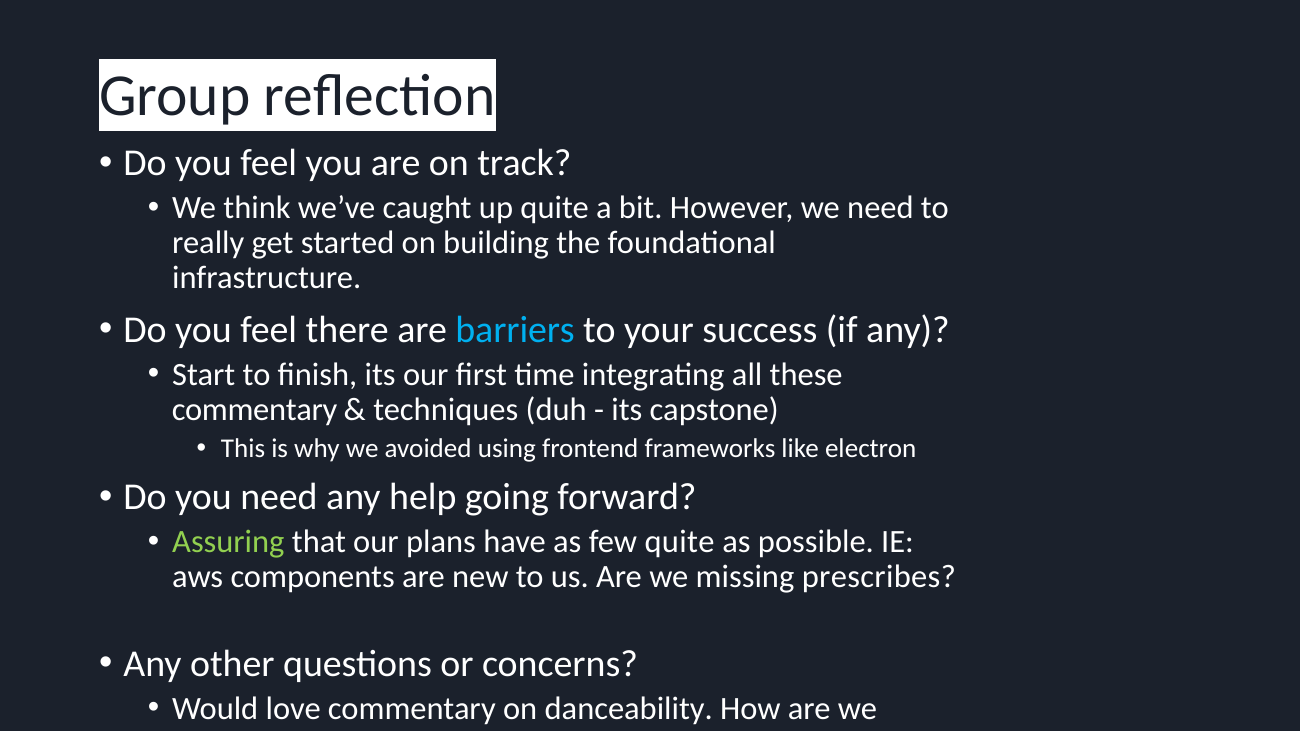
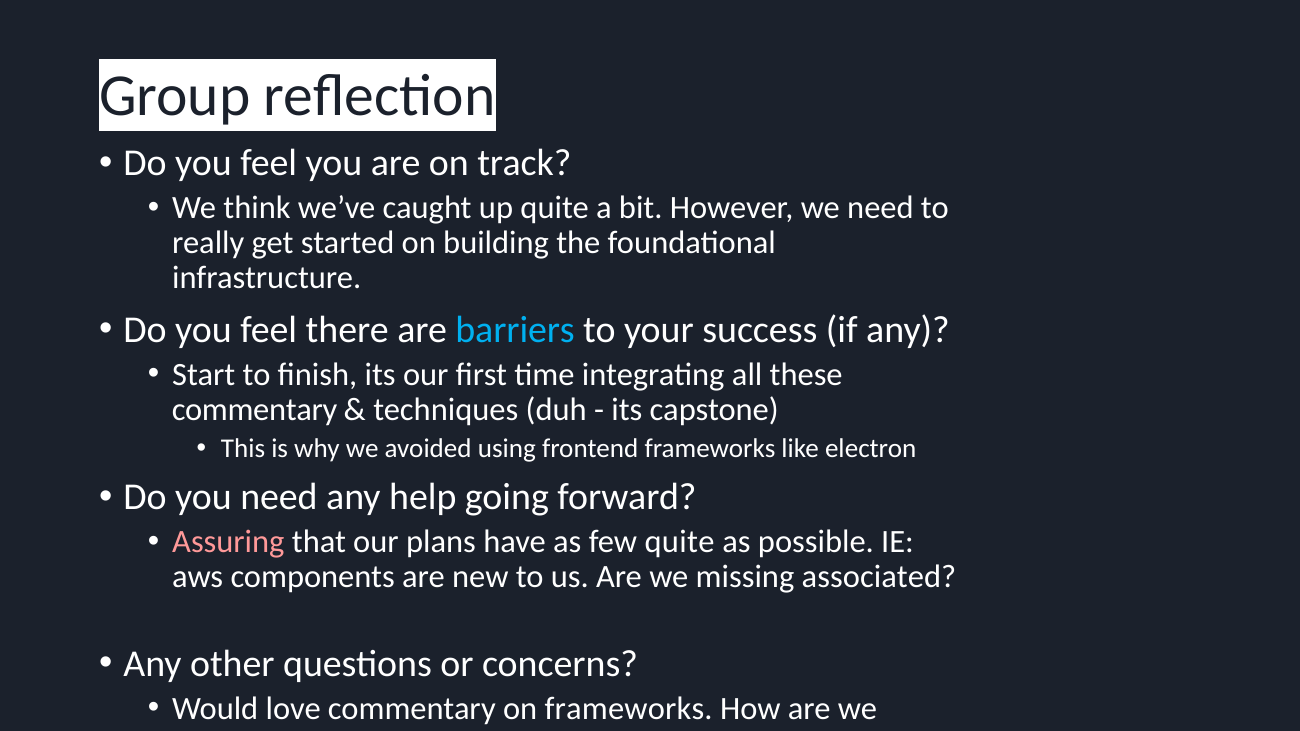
Assuring colour: light green -> pink (228, 542)
prescribes: prescribes -> associated (879, 577)
on danceability: danceability -> frameworks (629, 709)
